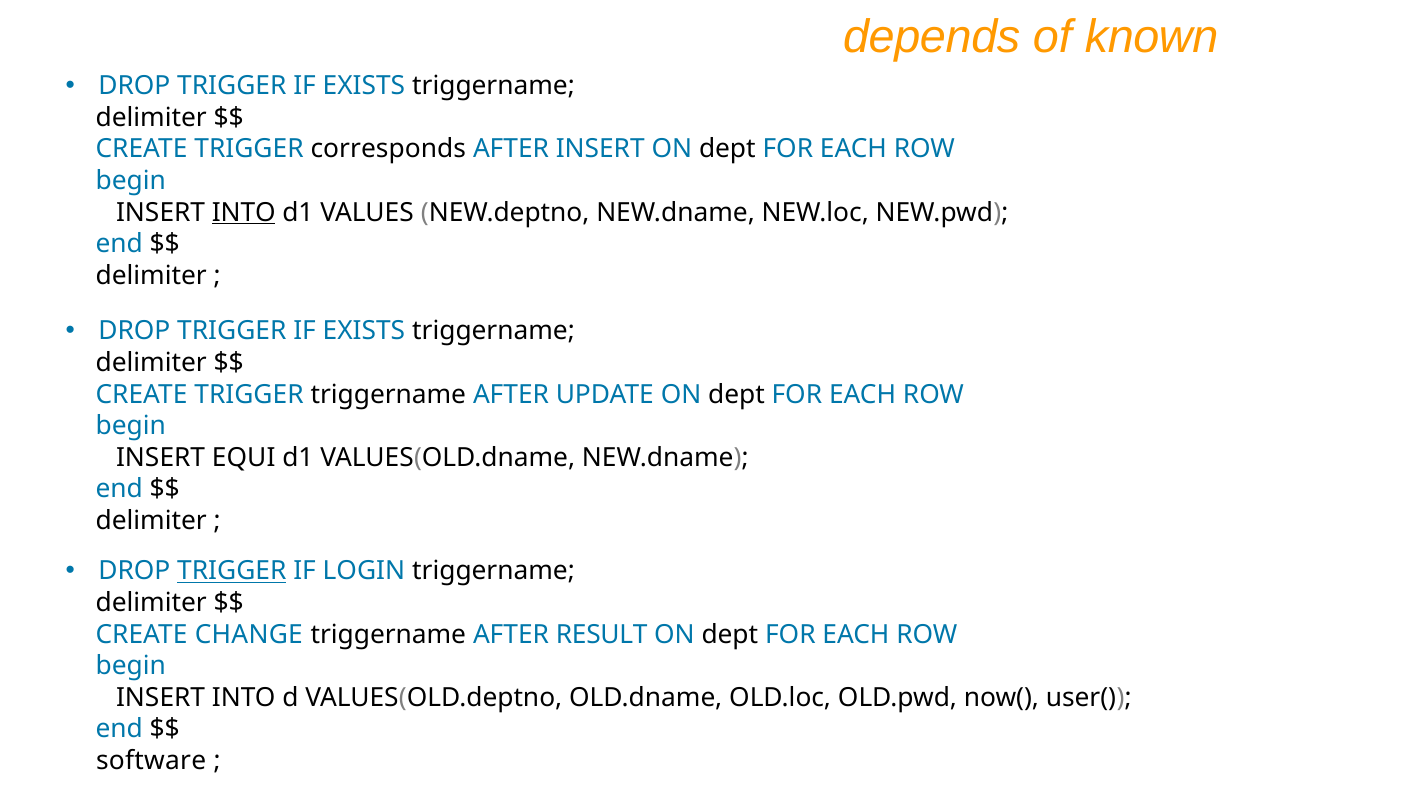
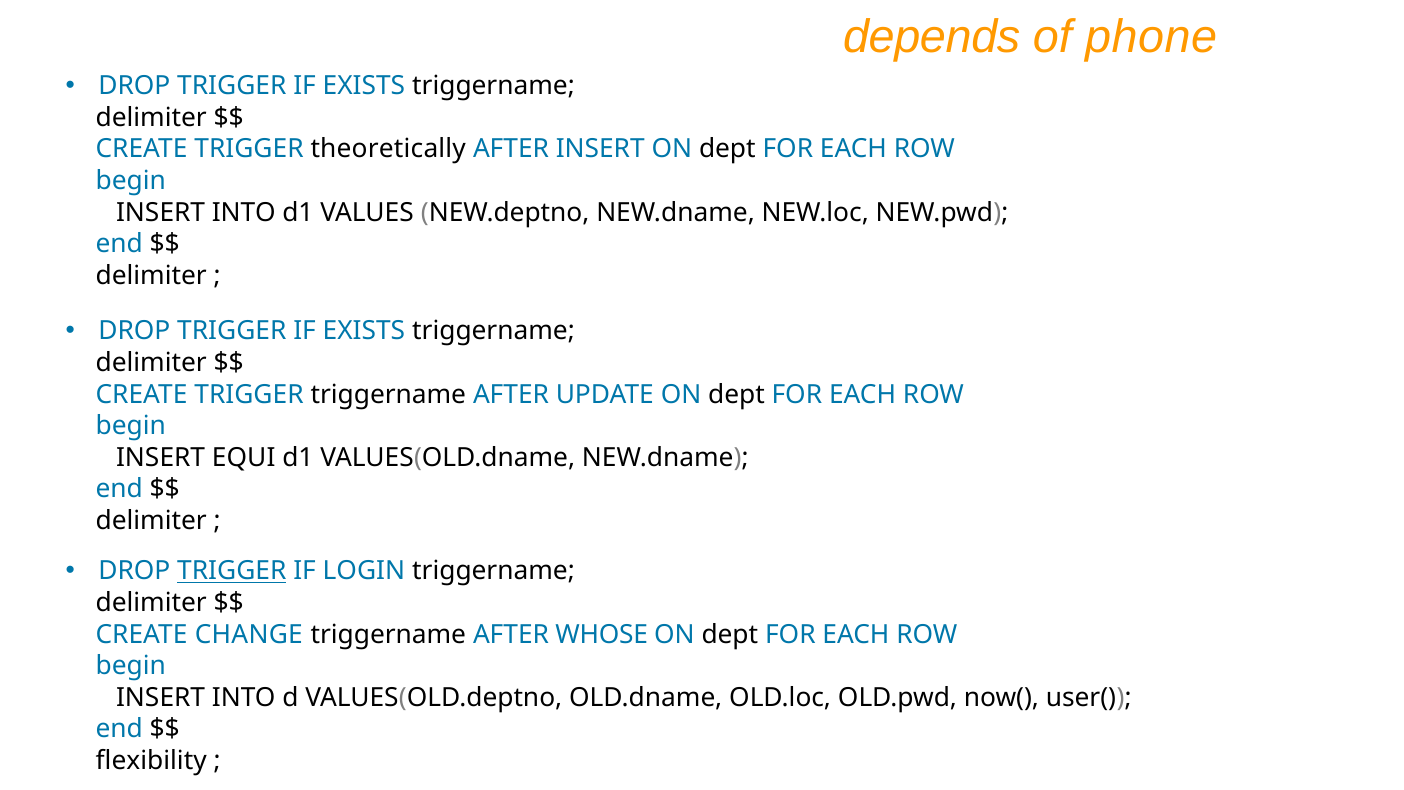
known: known -> phone (1151, 37)
corresponds: corresponds -> theoretically (388, 149)
INTO underline: present -> none (244, 212)
RESULT: RESULT -> WHOSE (602, 634)
software: software -> flexibility (151, 761)
